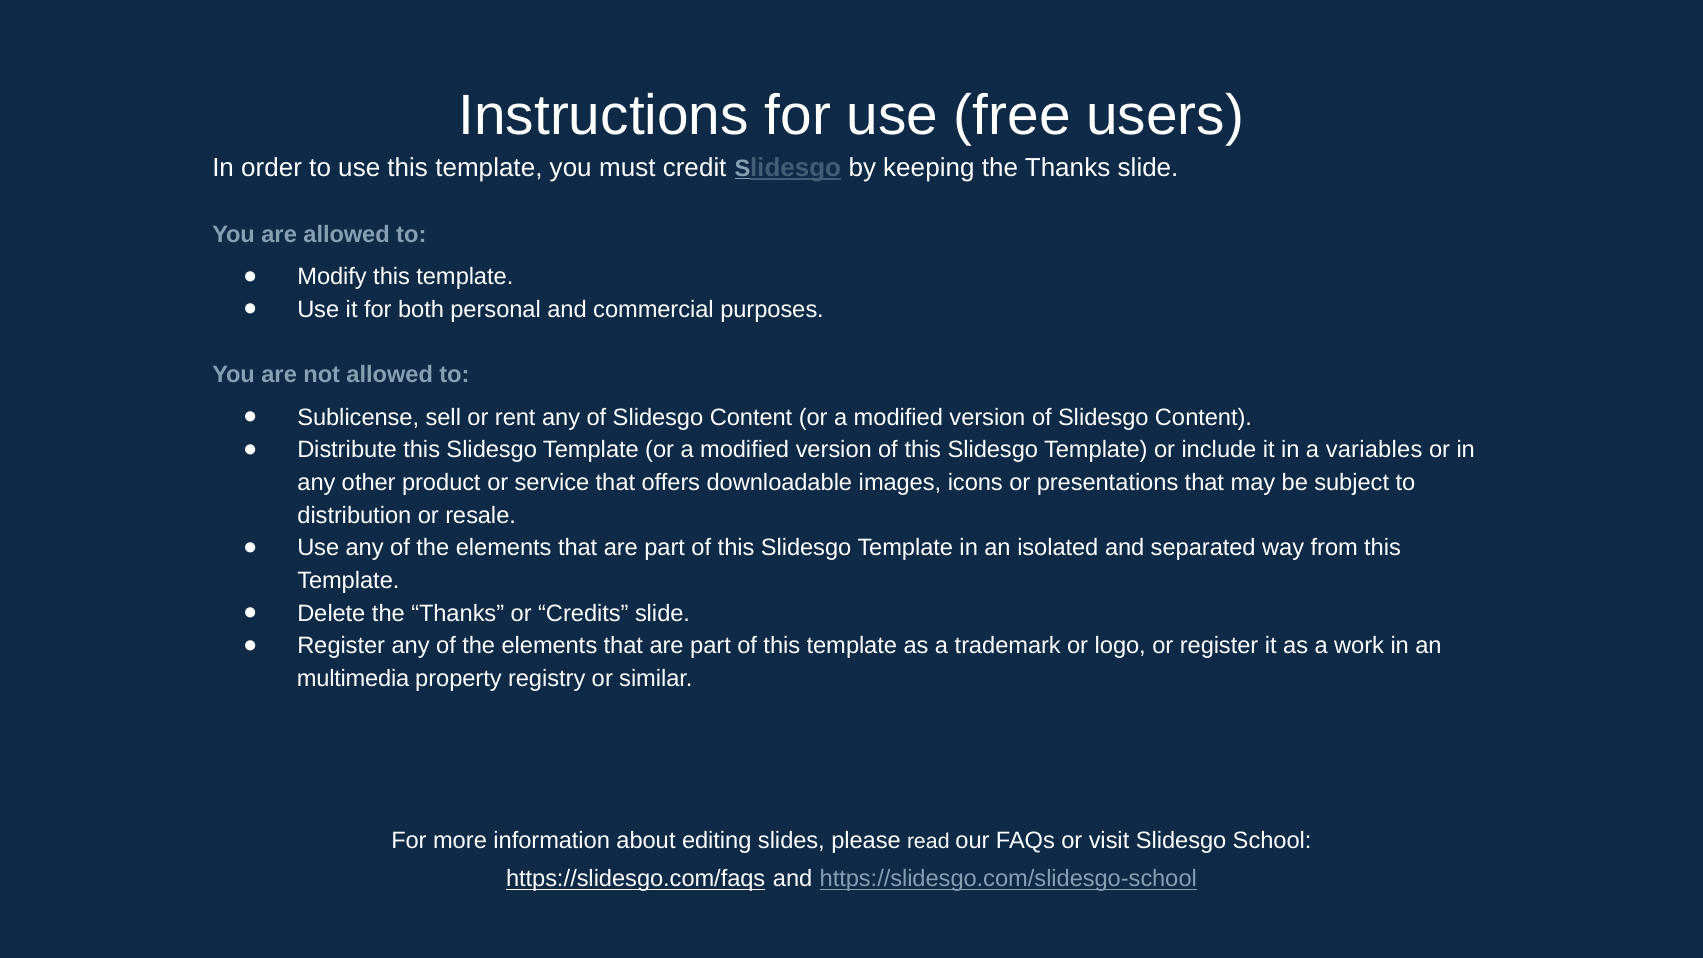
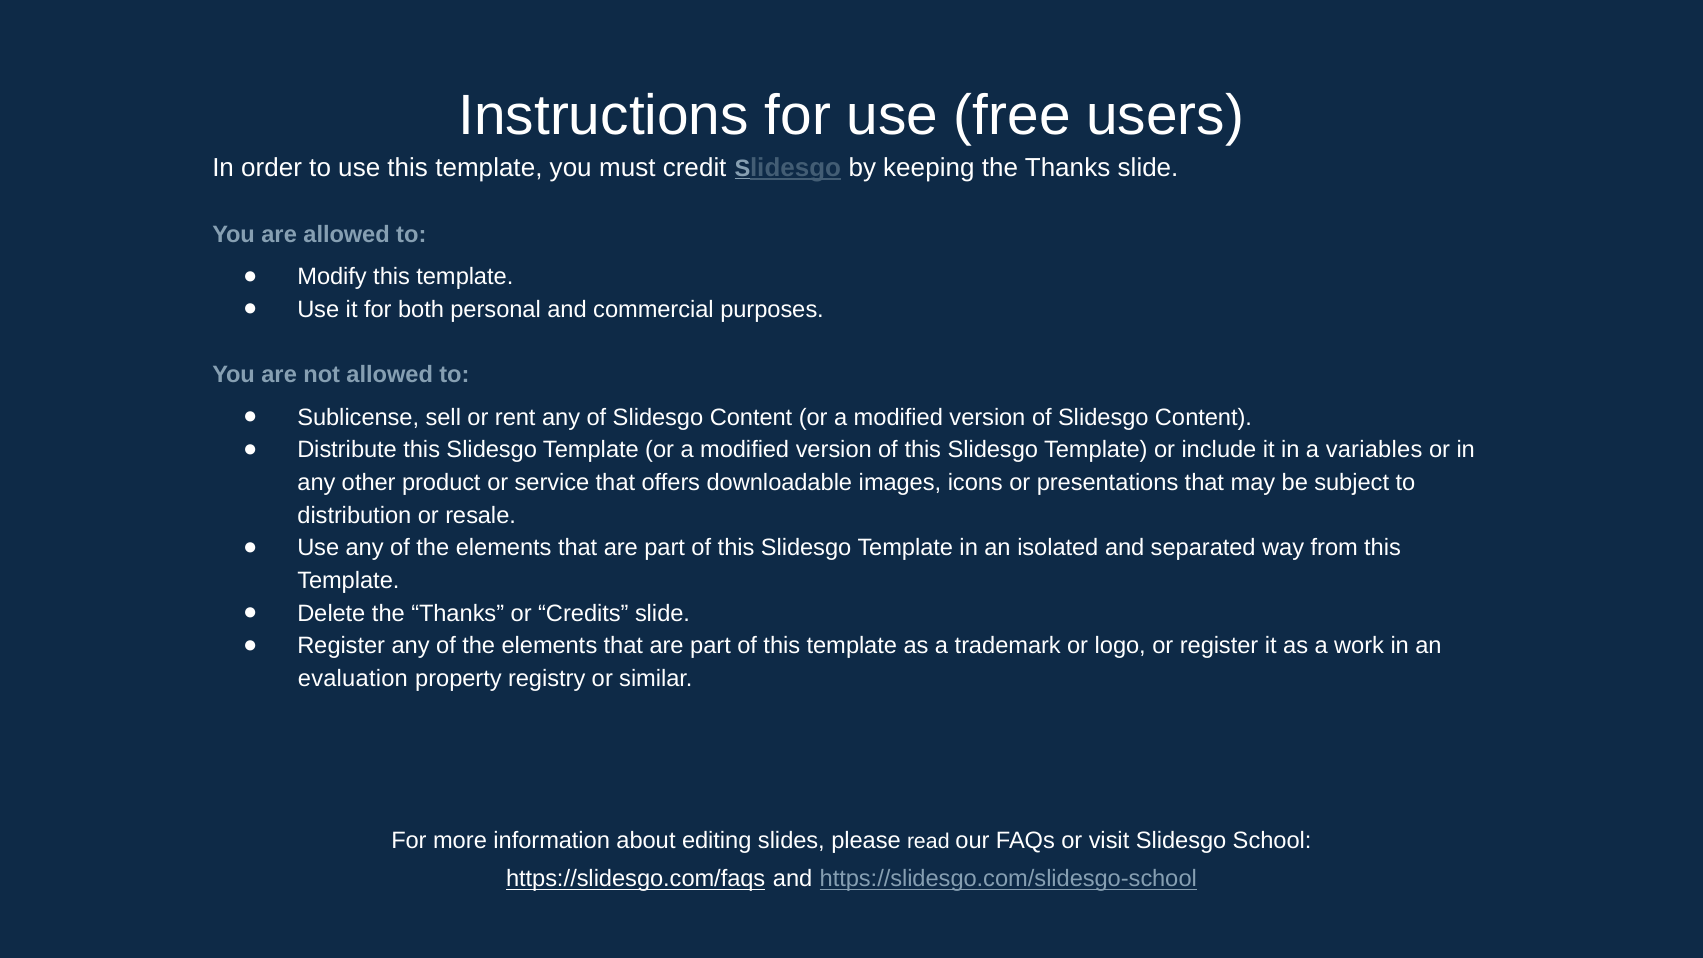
multimedia: multimedia -> evaluation (353, 678)
